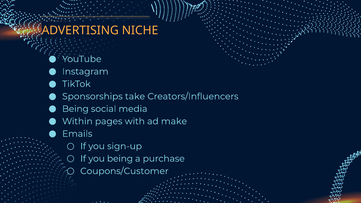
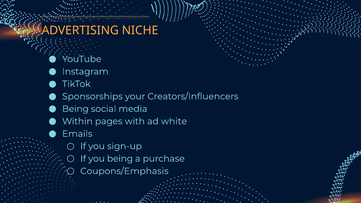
take: take -> your (135, 96)
make: make -> white (174, 121)
Coupons/Customer: Coupons/Customer -> Coupons/Emphasis (124, 171)
